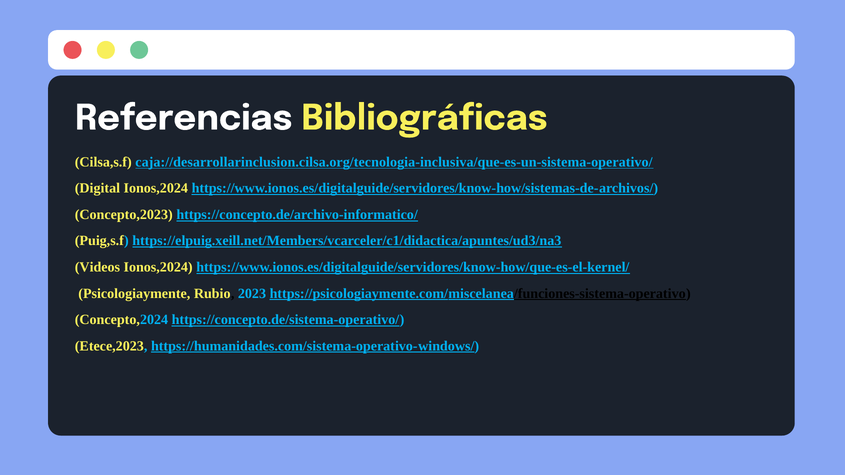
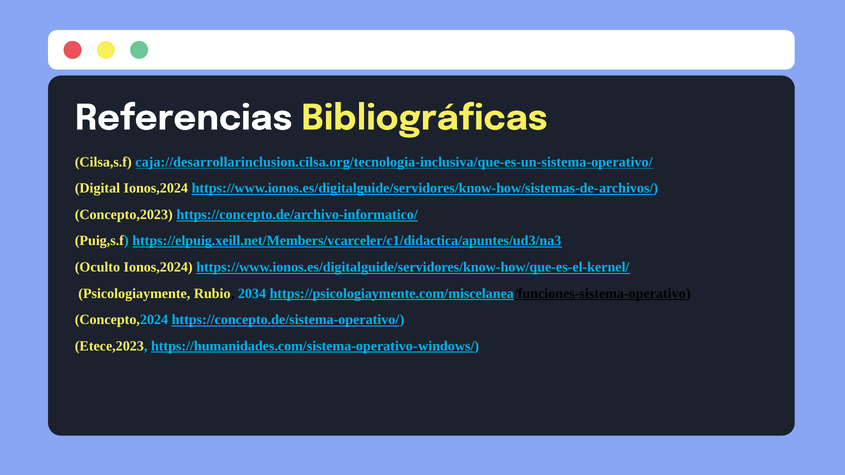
Videos: Videos -> Oculto (97, 267)
2023: 2023 -> 2034 (252, 294)
